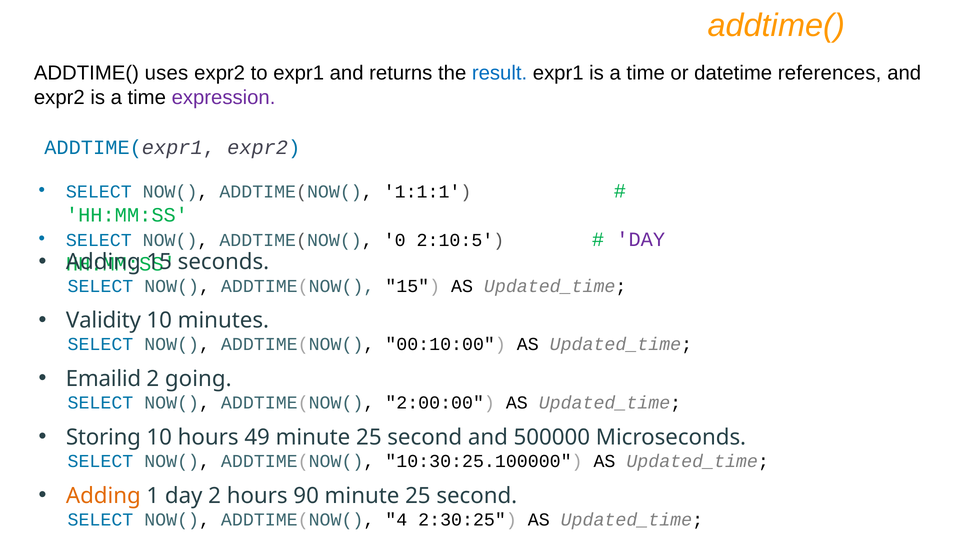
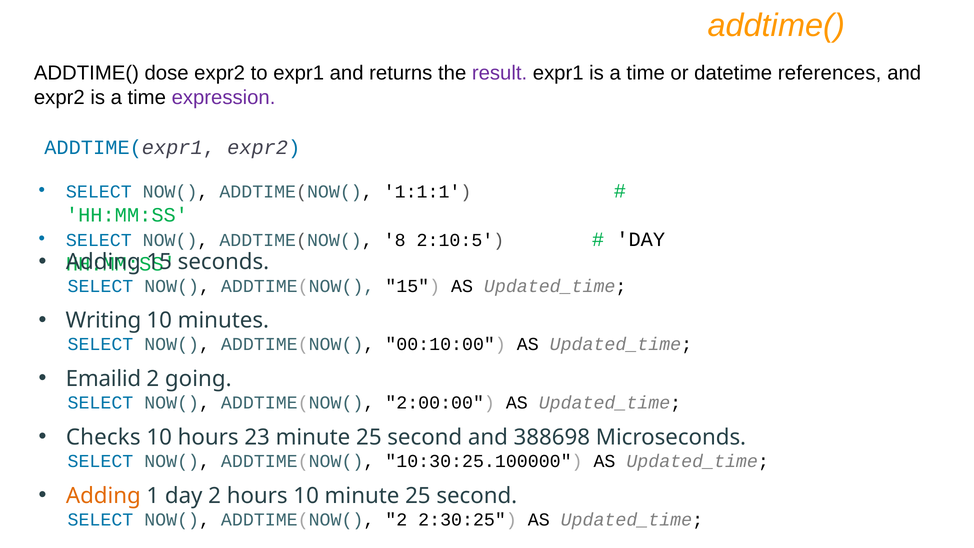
uses: uses -> dose (167, 73)
result colour: blue -> purple (500, 73)
0: 0 -> 8 (395, 240)
DAY colour: purple -> black (641, 239)
Validity: Validity -> Writing (103, 320)
Storing: Storing -> Checks (103, 437)
49: 49 -> 23 (257, 437)
500000: 500000 -> 388698 (552, 437)
hours 90: 90 -> 10 (306, 496)
ADDTIME(NOW( 4: 4 -> 2 (396, 520)
